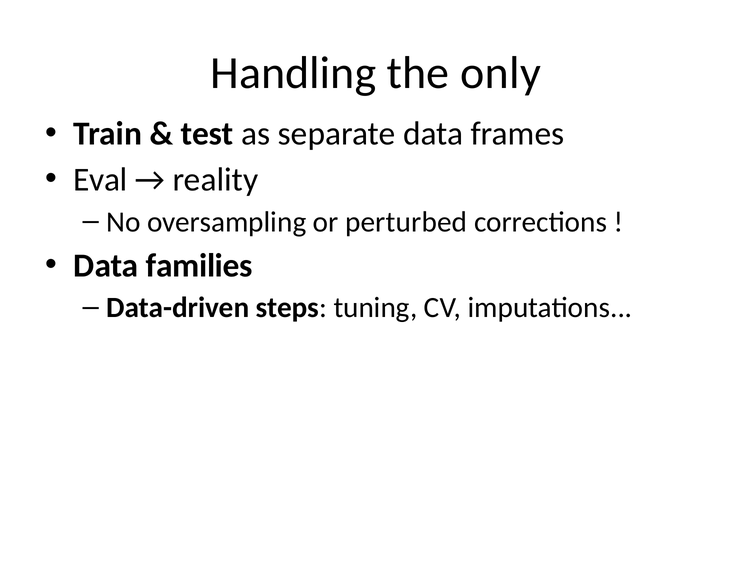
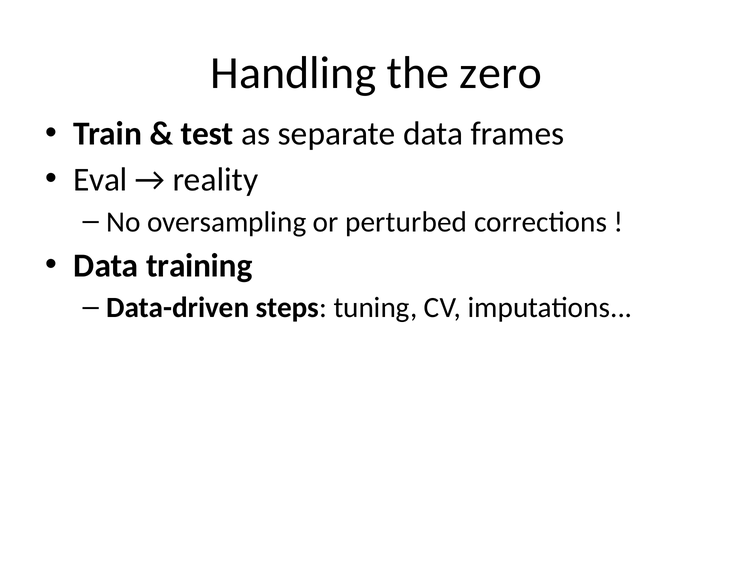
only: only -> zero (501, 73)
families: families -> training (199, 265)
